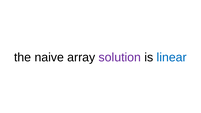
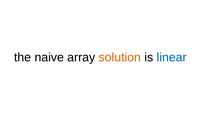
solution colour: purple -> orange (120, 57)
